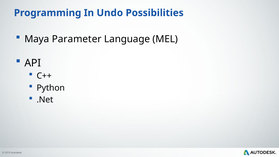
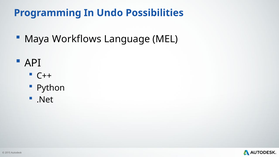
Parameter: Parameter -> Workflows (77, 39)
